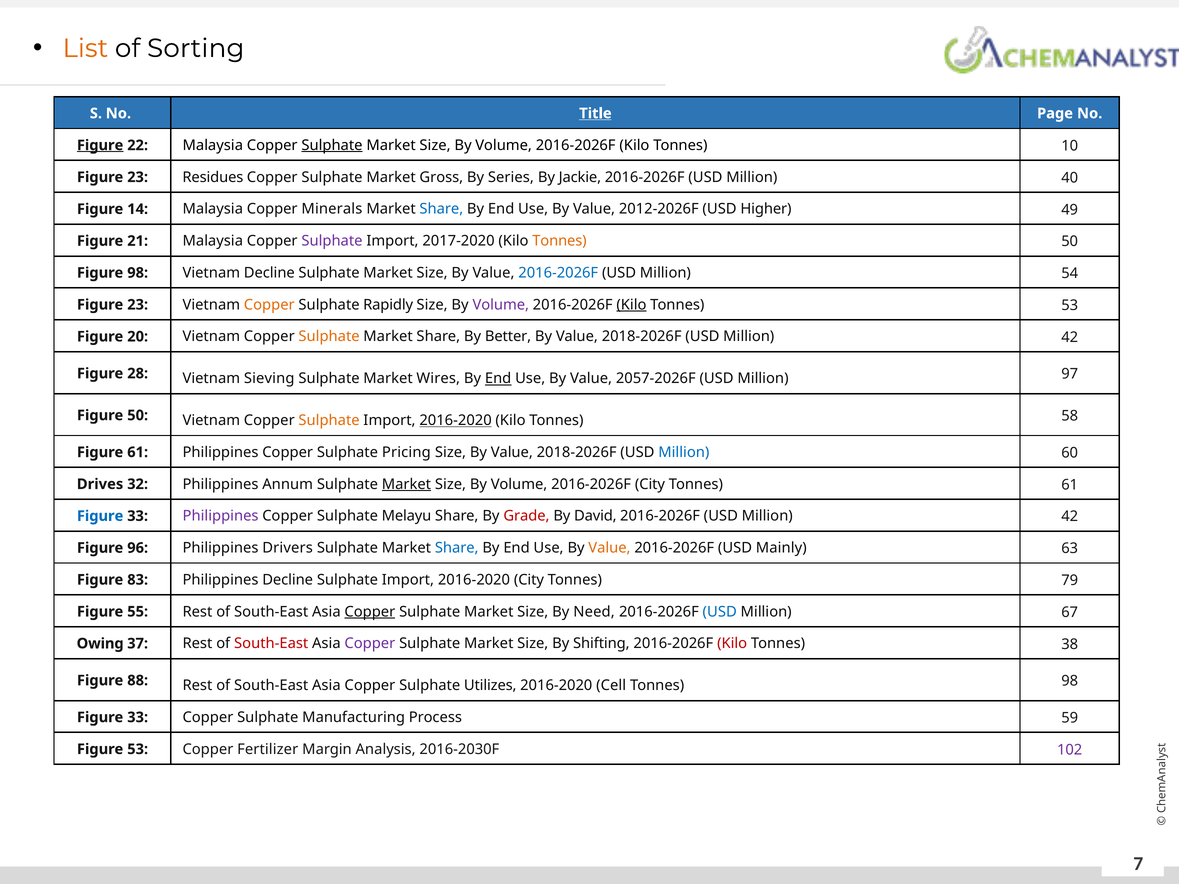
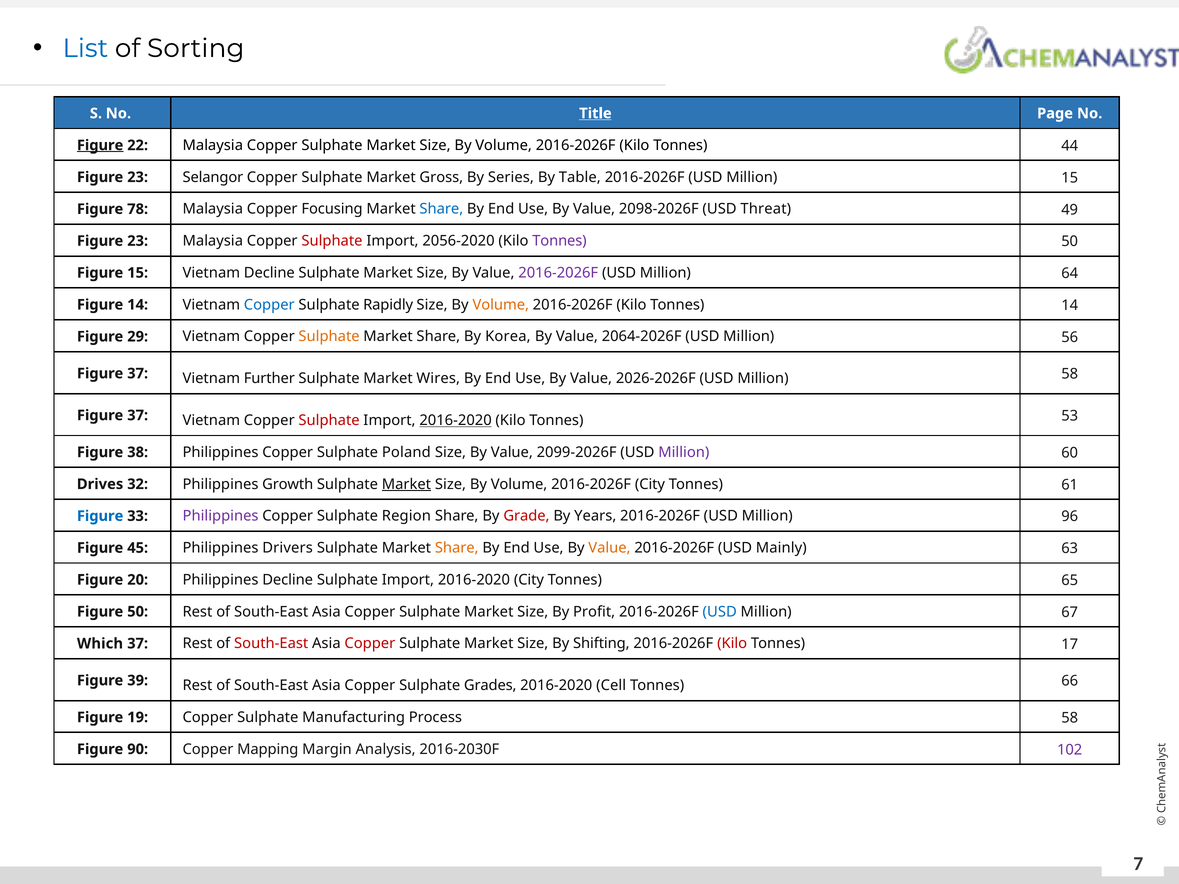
List colour: orange -> blue (85, 48)
Sulphate underline: present -> none (332, 145)
10: 10 -> 44 (1070, 146)
Residues: Residues -> Selangor (213, 177)
Jackie: Jackie -> Table (580, 177)
Million 40: 40 -> 15 (1070, 178)
14: 14 -> 78 (138, 209)
Minerals: Minerals -> Focusing (332, 209)
2012-2026F: 2012-2026F -> 2098-2026F (659, 209)
Higher: Higher -> Threat (766, 209)
21: 21 -> 23 (138, 241)
Sulphate colour: purple -> red (332, 241)
2017-2020: 2017-2020 -> 2056-2020 (459, 241)
Tonnes colour: orange -> purple (559, 241)
Figure 98: 98 -> 15 (138, 273)
2016-2026F colour: blue -> purple (558, 273)
54: 54 -> 64 (1070, 273)
23: 23 -> 14 (138, 305)
Copper colour: orange -> blue (269, 305)
Volume colour: purple -> orange (501, 305)
Kilo underline: present -> none (631, 305)
Tonnes 53: 53 -> 14 (1070, 305)
20: 20 -> 29 (138, 337)
Better: Better -> Korea (508, 337)
2018-2026F: 2018-2026F -> 2064-2026F (642, 337)
42: 42 -> 56 (1070, 337)
28: 28 -> 37 (138, 374)
Sieving: Sieving -> Further (269, 379)
End underline: present -> none (498, 379)
2057-2026F: 2057-2026F -> 2026-2026F (656, 379)
Million 97: 97 -> 58 (1070, 374)
50: 50 -> 37 (138, 415)
Sulphate colour: orange -> red (329, 420)
58: 58 -> 53 (1070, 416)
Figure 61: 61 -> 38 (138, 452)
Pricing: Pricing -> Poland (406, 452)
Size By Value 2018-2026F: 2018-2026F -> 2099-2026F (577, 452)
Million colour: blue -> purple (684, 452)
Annum: Annum -> Growth (288, 484)
Melayu: Melayu -> Region (406, 516)
David: David -> Years (595, 516)
2016-2026F USD Million 42: 42 -> 96 (1070, 517)
96: 96 -> 45 (138, 548)
Share colour: blue -> orange (457, 548)
83: 83 -> 20 (138, 580)
79: 79 -> 65 (1070, 581)
Figure 55: 55 -> 50 (138, 612)
Copper underline: present -> none (370, 612)
Need: Need -> Profit (594, 612)
Owing: Owing -> Which (100, 644)
Copper colour: purple -> red (370, 644)
38: 38 -> 17 (1070, 644)
88: 88 -> 39 (138, 681)
Utilizes: Utilizes -> Grades (490, 686)
Tonnes 98: 98 -> 66 (1070, 681)
33: 33 -> 19 (138, 718)
Process 59: 59 -> 58 (1070, 718)
Figure 53: 53 -> 90 (138, 749)
Fertilizer: Fertilizer -> Mapping (268, 749)
